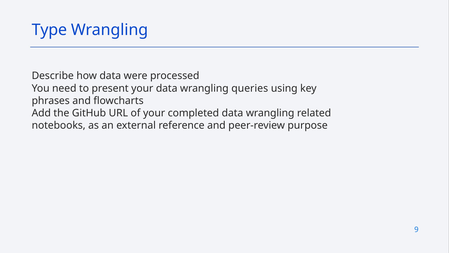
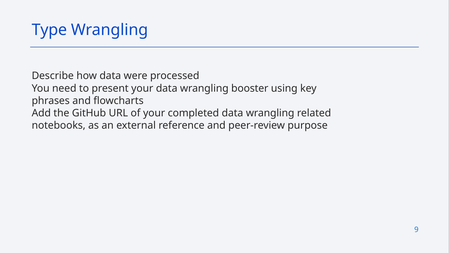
queries: queries -> booster (250, 88)
